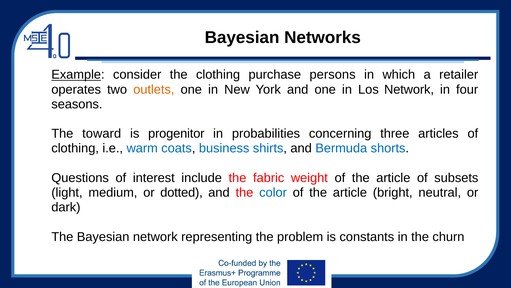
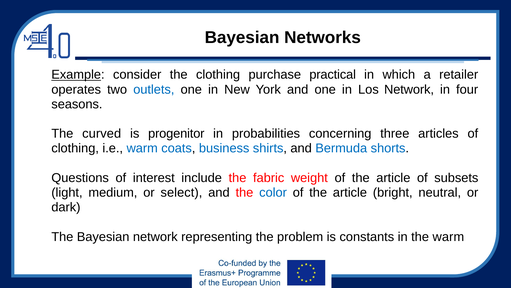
persons: persons -> practical (333, 75)
outlets colour: orange -> blue (154, 89)
toward: toward -> curved (102, 133)
dotted: dotted -> select (181, 192)
the churn: churn -> warm (448, 236)
